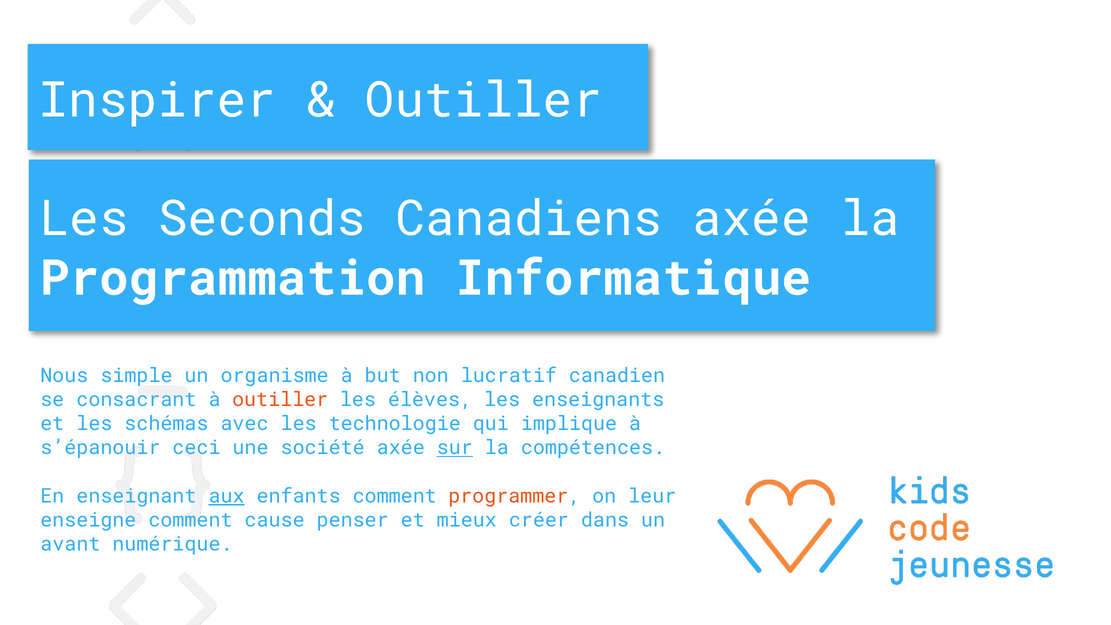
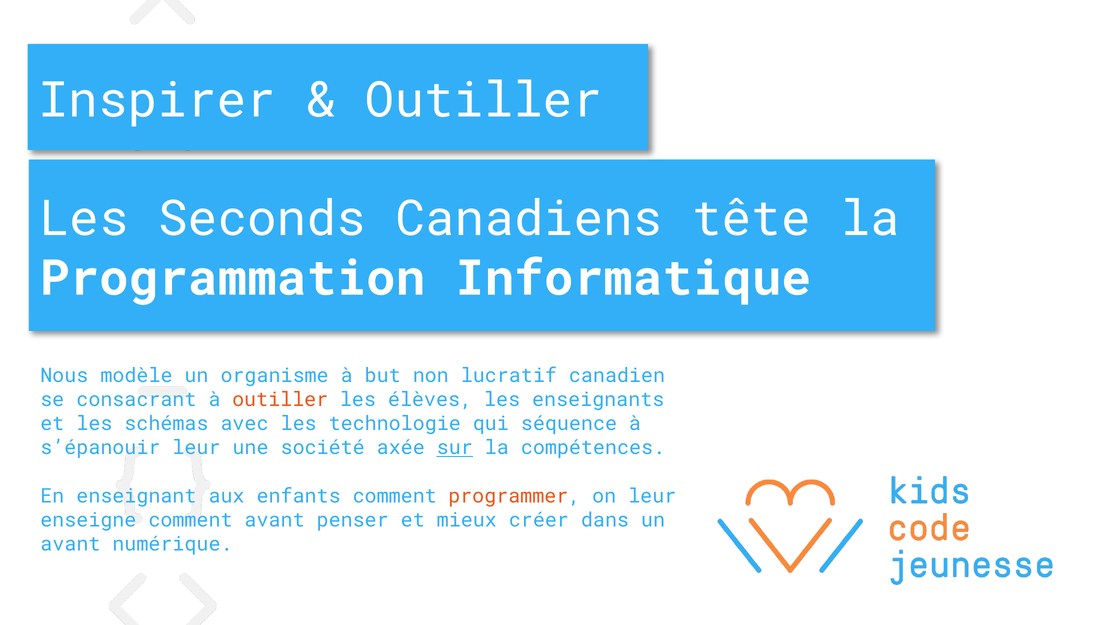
Canadiens axée: axée -> tête (751, 219)
simple: simple -> modèle (137, 376)
implique: implique -> séquence (569, 424)
s’épanouir ceci: ceci -> leur (196, 448)
aux underline: present -> none (227, 496)
comment cause: cause -> avant (275, 520)
